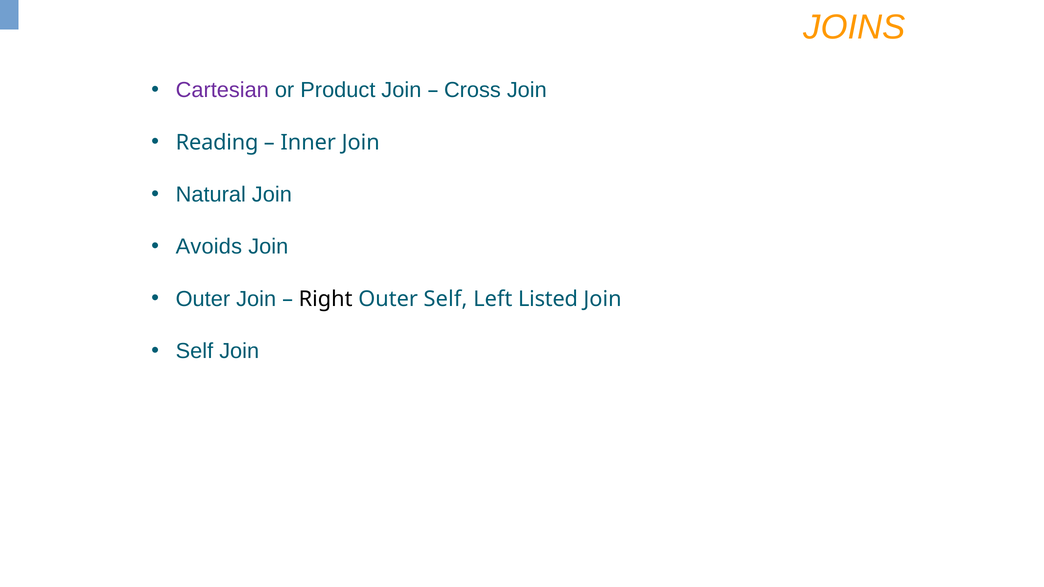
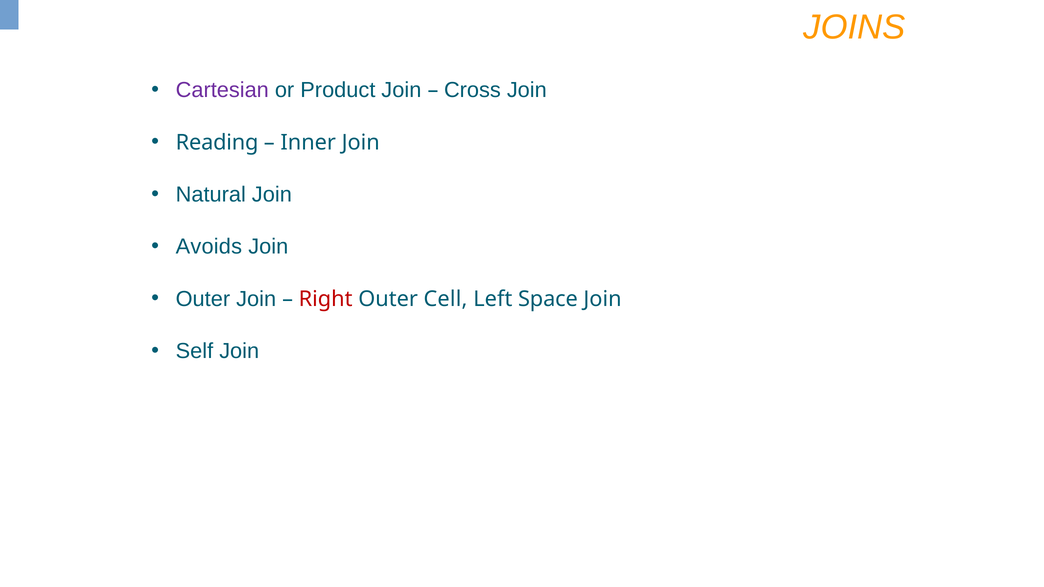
Right colour: black -> red (326, 299)
Outer Self: Self -> Cell (445, 299)
Listed: Listed -> Space (548, 299)
